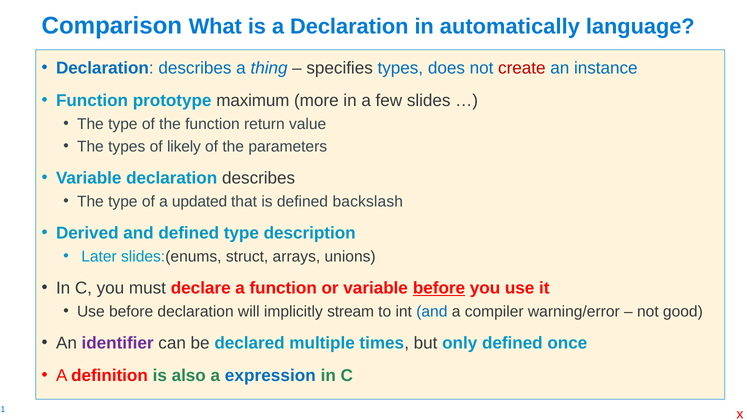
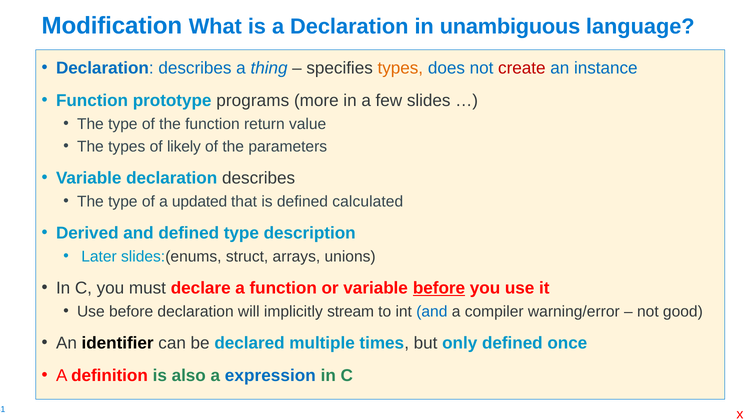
Comparison: Comparison -> Modification (112, 26)
automatically: automatically -> unambiguous (510, 27)
types colour: blue -> orange (400, 68)
maximum: maximum -> programs (253, 101)
backslash: backslash -> calculated (368, 202)
identifier colour: purple -> black (118, 343)
